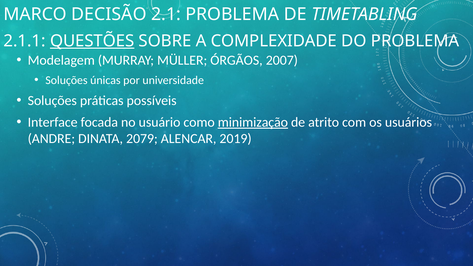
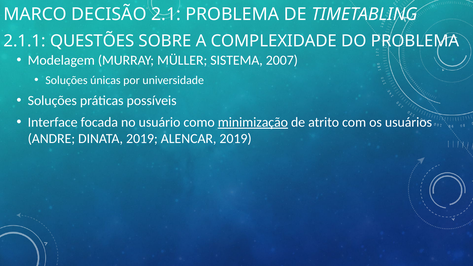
QUESTÕES underline: present -> none (92, 41)
ÓRGÃOS: ÓRGÃOS -> SISTEMA (237, 60)
DINATA 2079: 2079 -> 2019 (142, 139)
